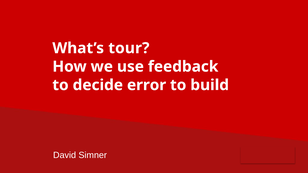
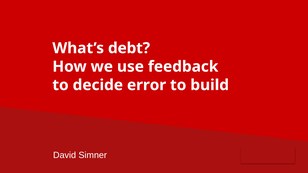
tour: tour -> debt (129, 48)
